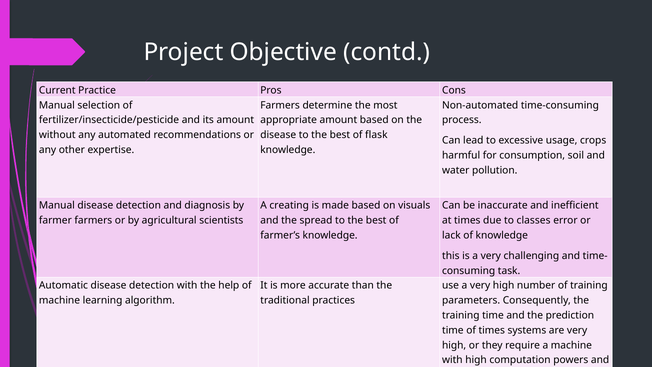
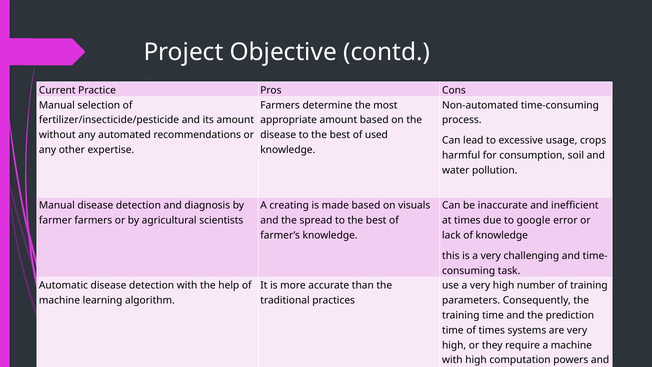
flask: flask -> used (376, 135)
classes: classes -> google (534, 220)
